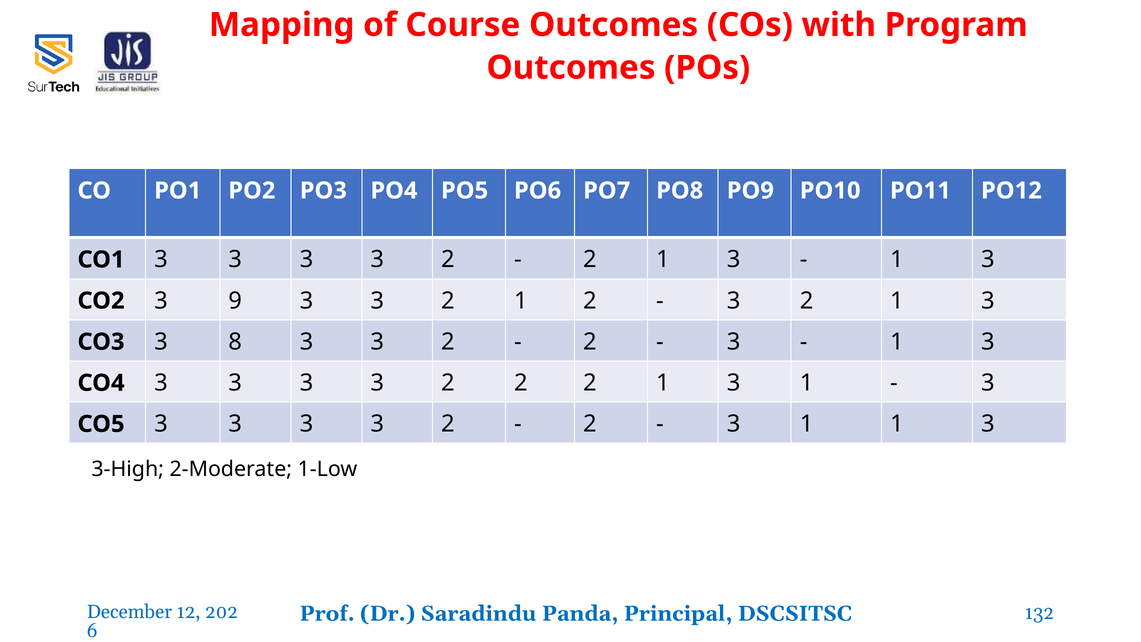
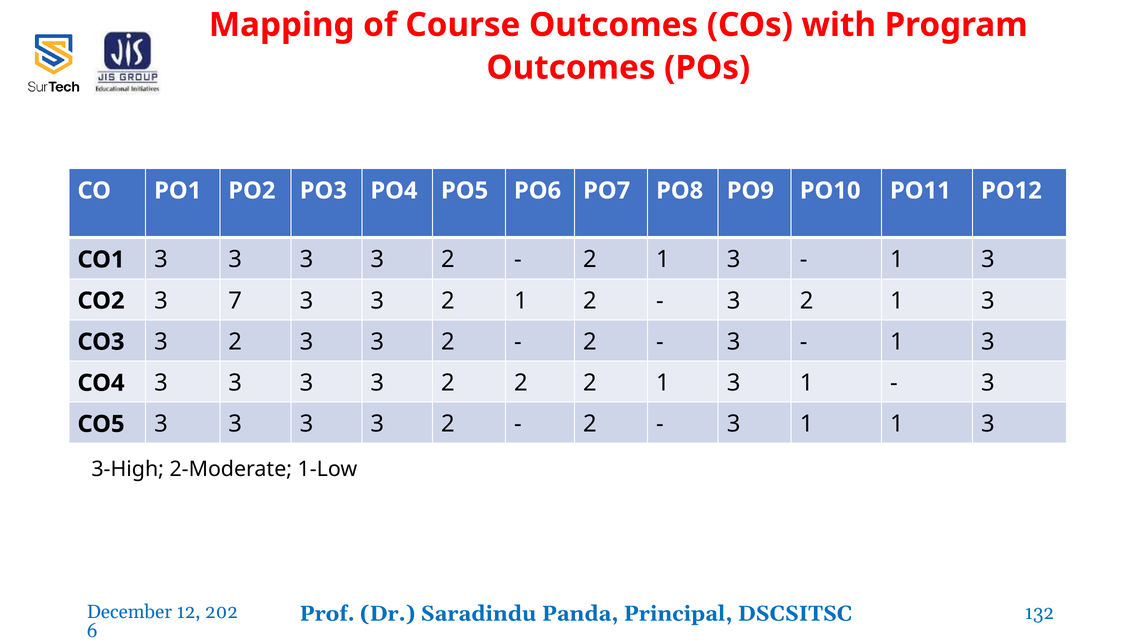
9: 9 -> 7 (235, 301)
CO3 3 8: 8 -> 2 (235, 342)
